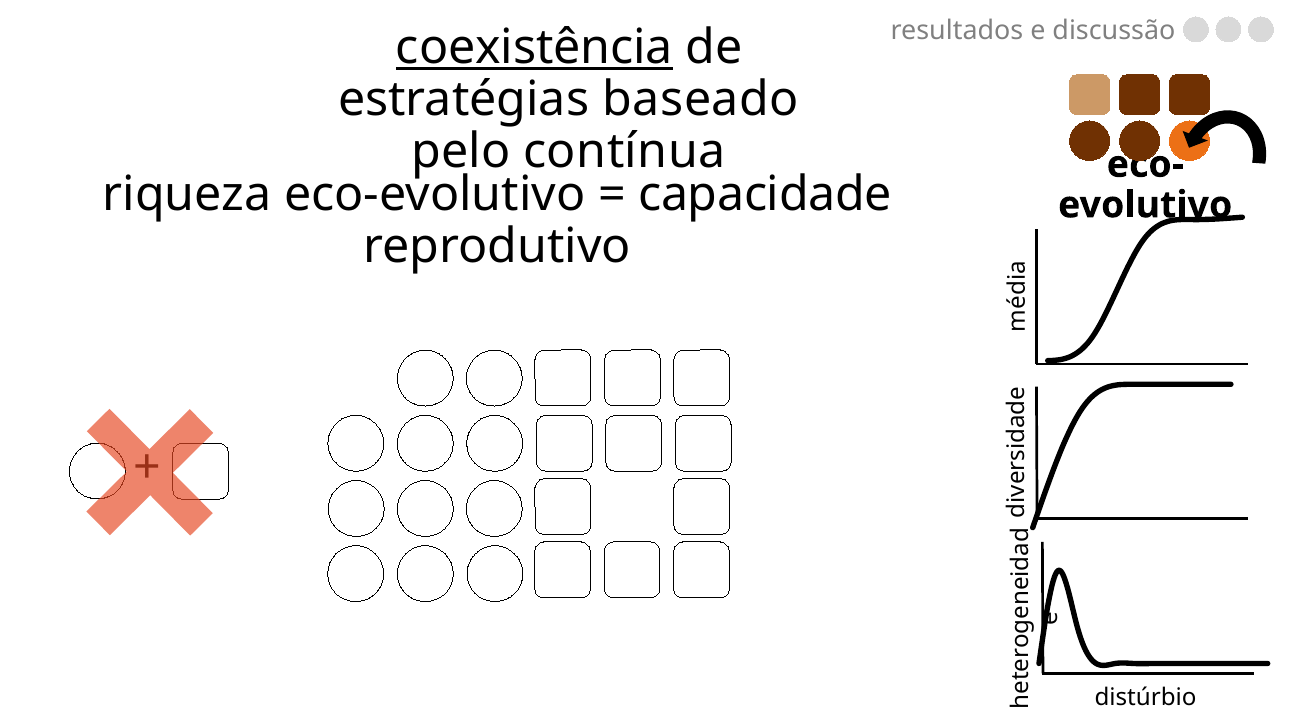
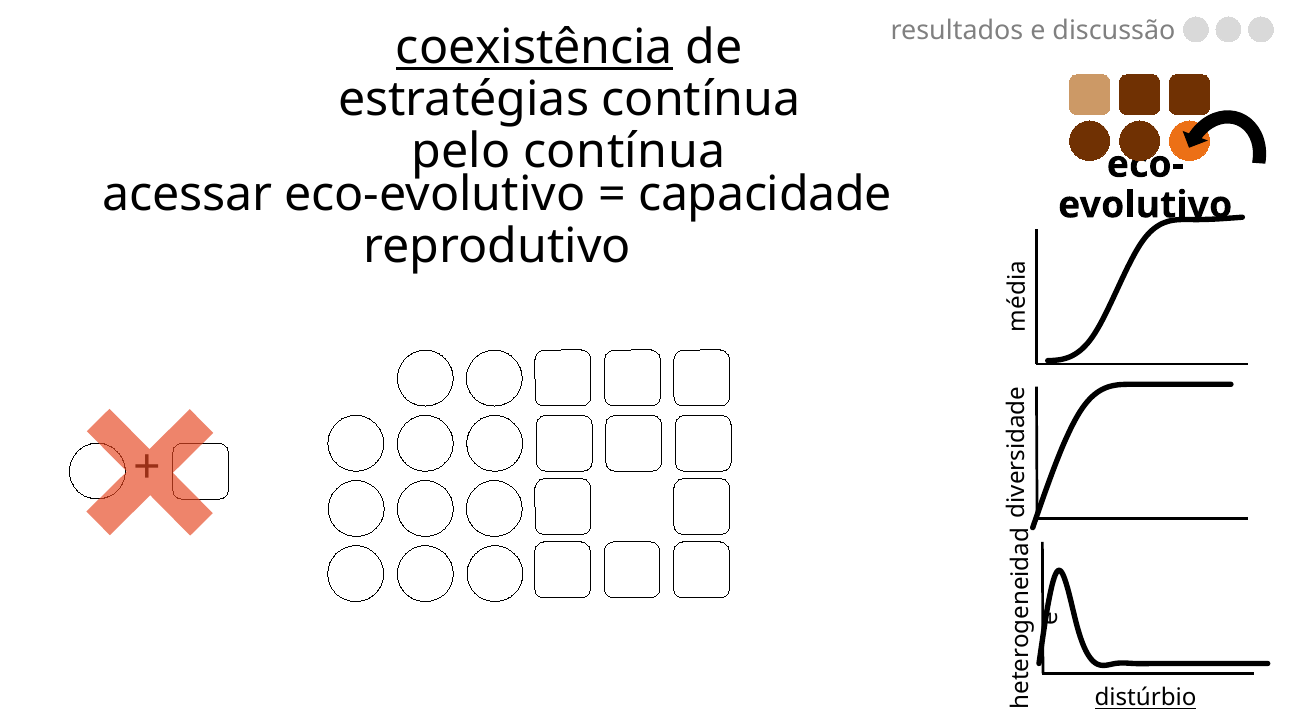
estratégias baseado: baseado -> contínua (701, 100)
riqueza: riqueza -> acessar (187, 194)
distúrbio underline: none -> present (1145, 698)
